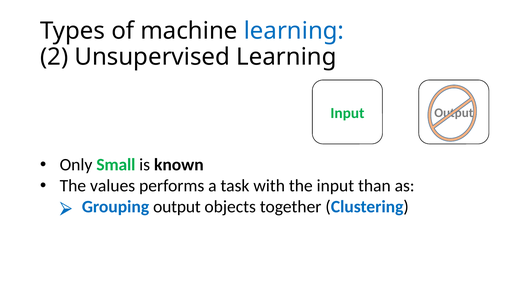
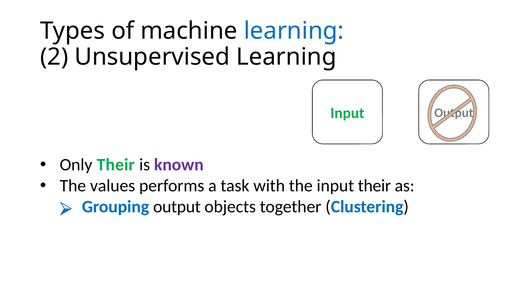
Only Small: Small -> Their (116, 165)
known colour: black -> purple (179, 165)
input than: than -> their (374, 186)
